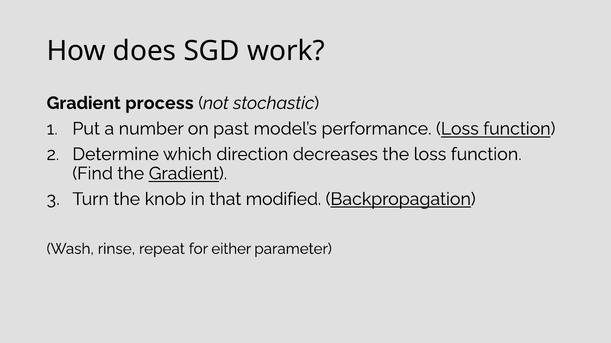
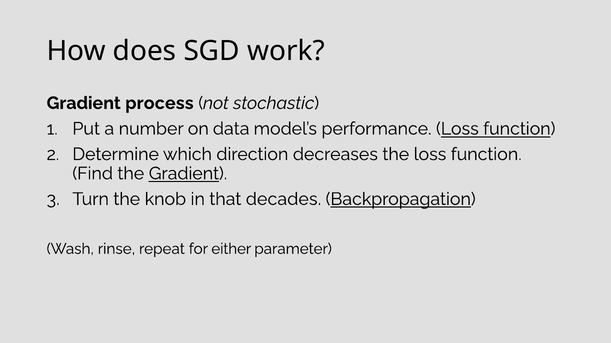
past: past -> data (231, 129)
modified: modified -> decades (283, 199)
